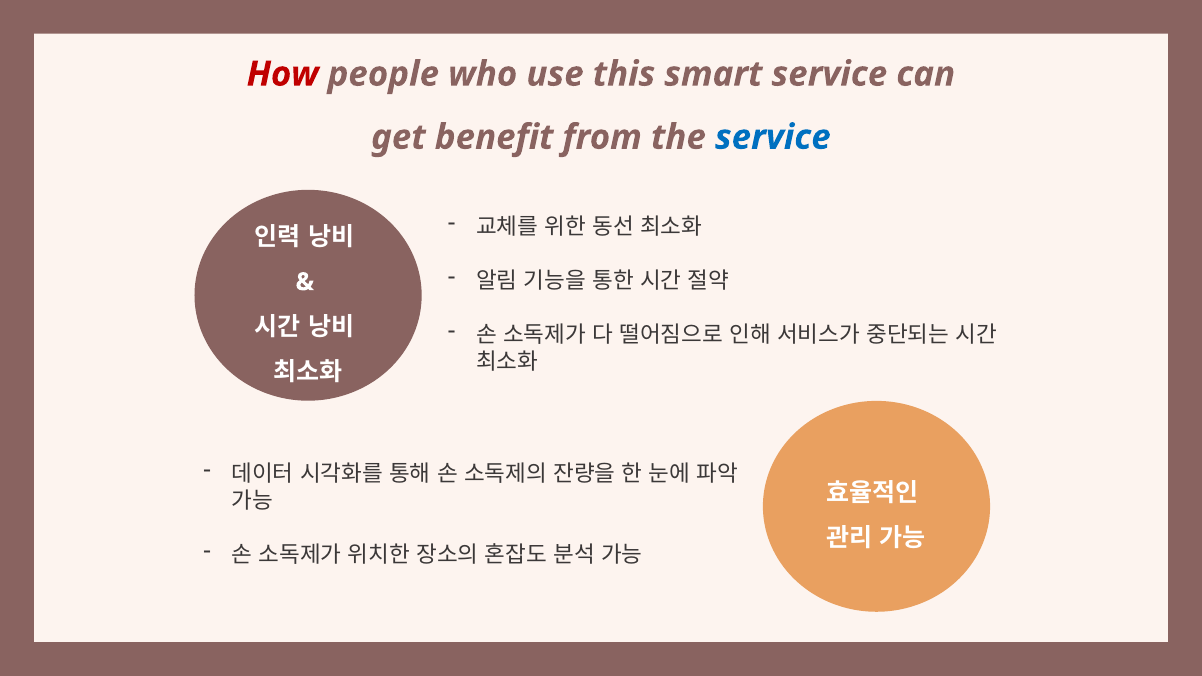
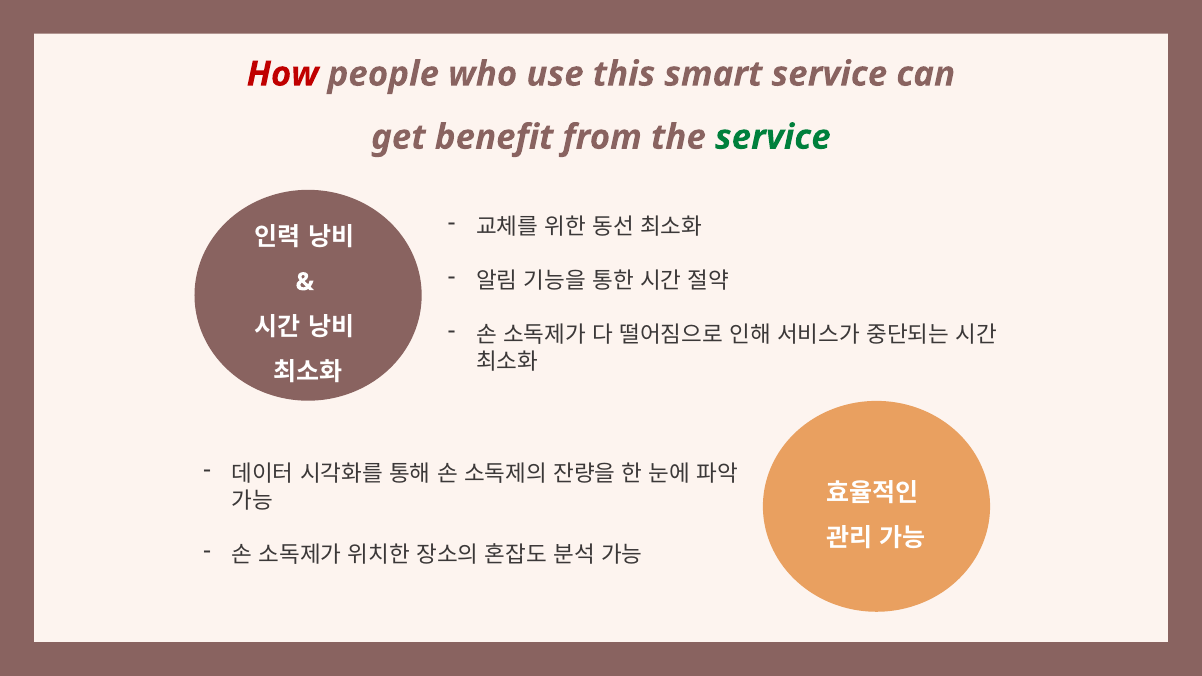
service colour: blue -> green (773, 137)
